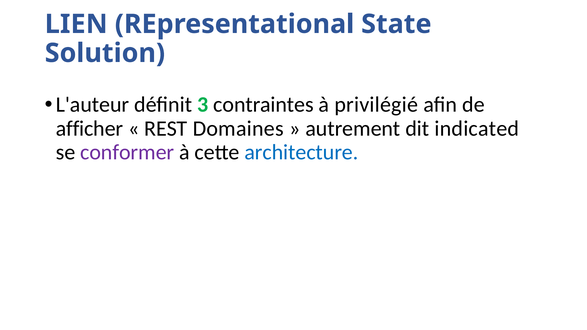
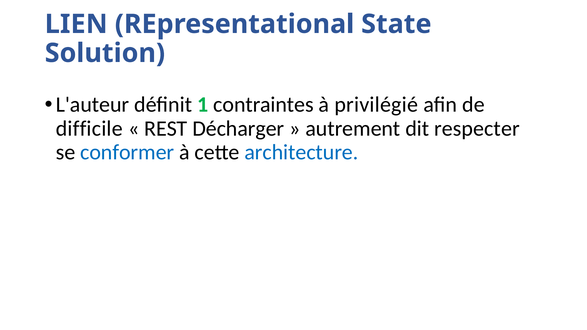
3: 3 -> 1 (203, 105)
afficher: afficher -> difficile (89, 129)
Domaines: Domaines -> Décharger (238, 129)
indicated: indicated -> respecter (477, 129)
conformer colour: purple -> blue (127, 152)
